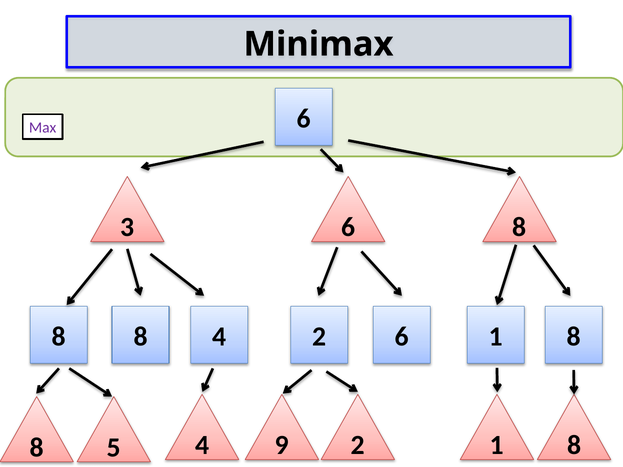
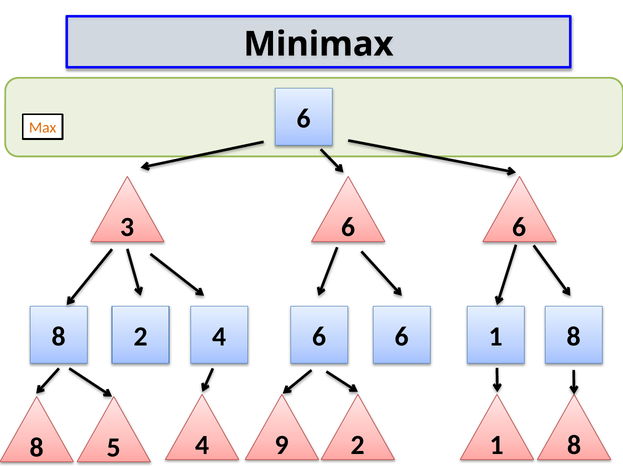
Max colour: purple -> orange (43, 128)
3 6 8: 8 -> 6 (519, 227)
8: 8 -> 2 (141, 337)
4 2: 2 -> 6 (319, 337)
